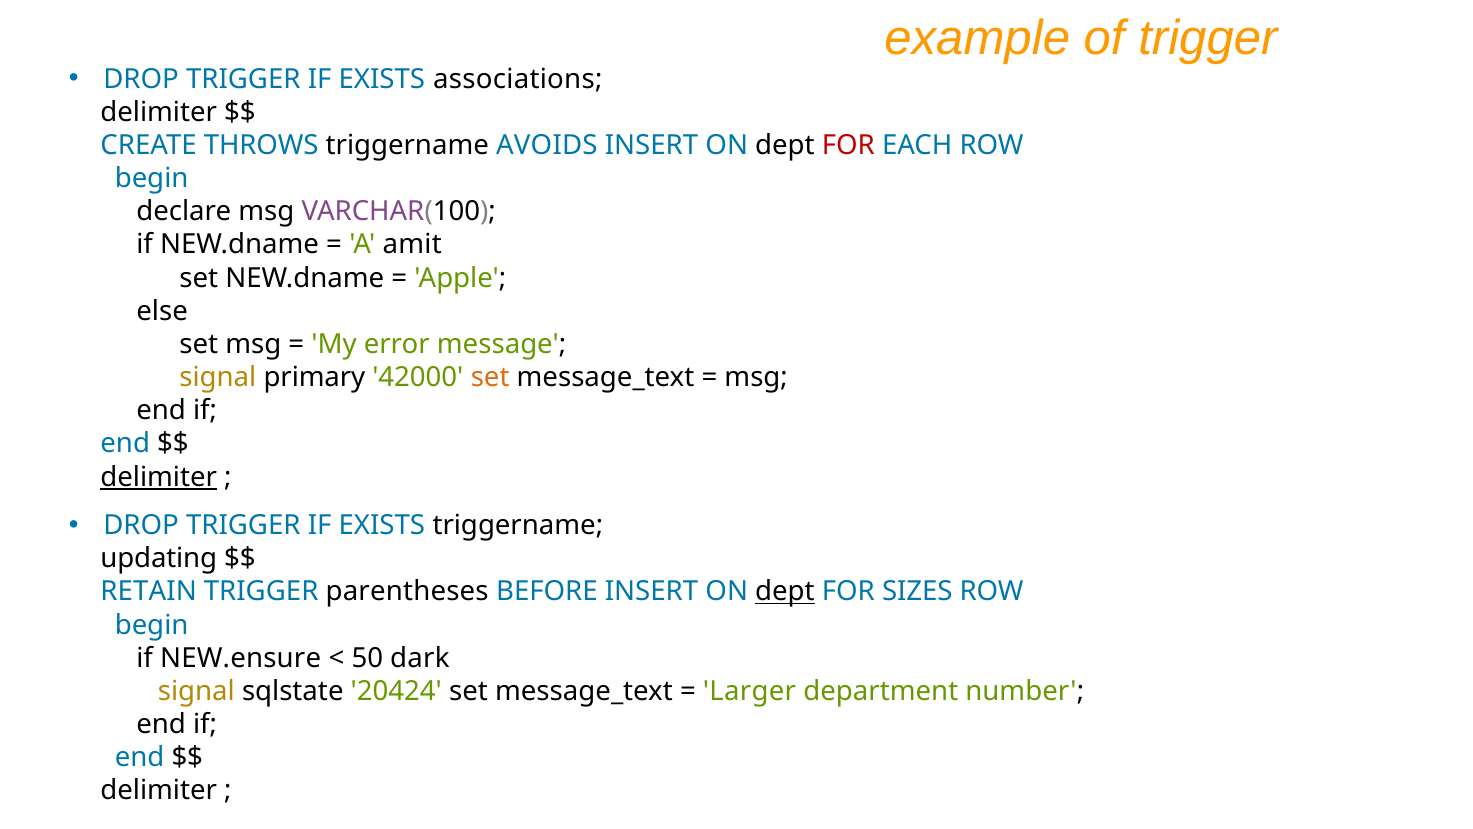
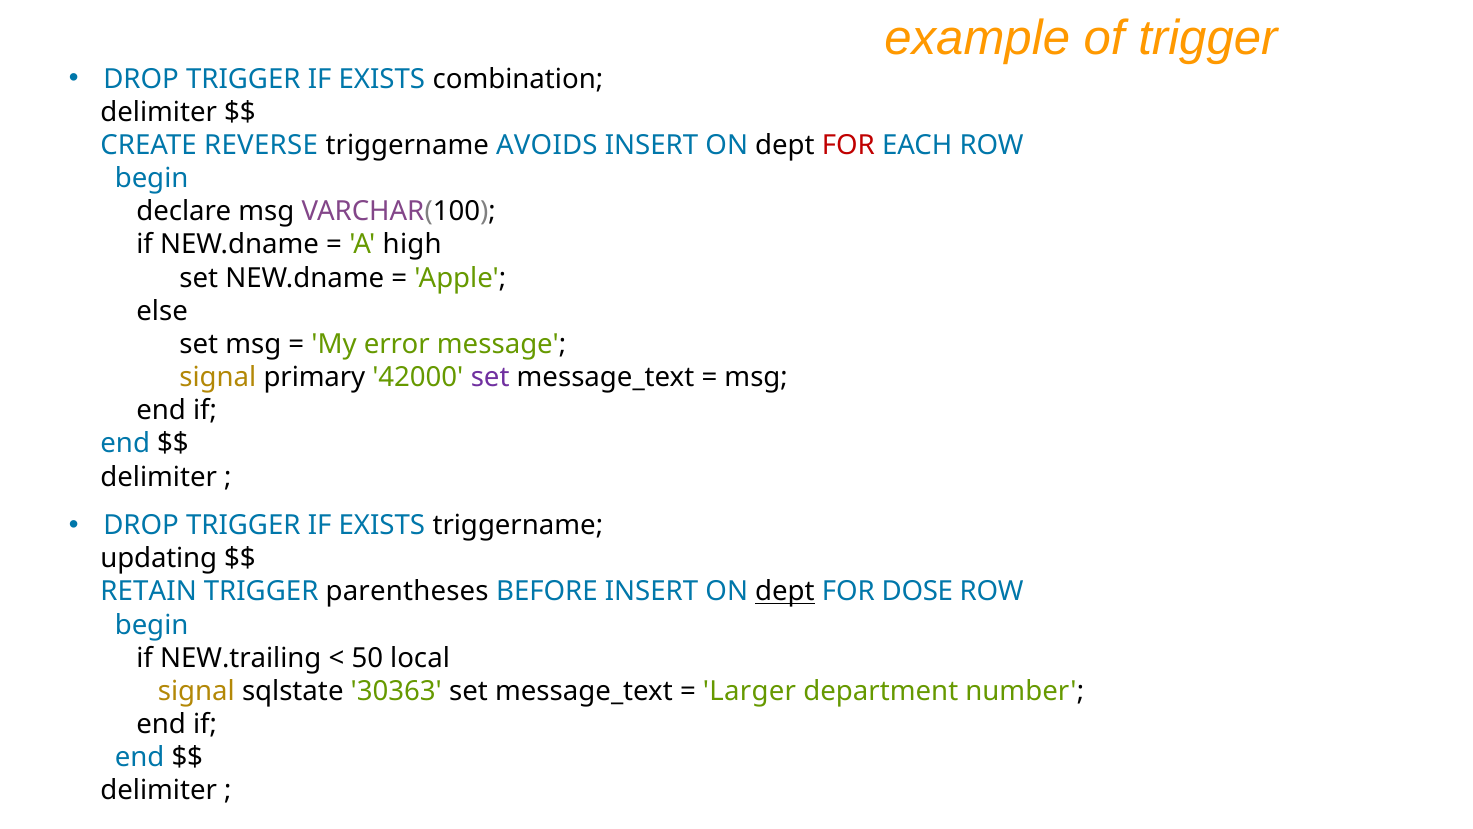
associations: associations -> combination (518, 79)
THROWS: THROWS -> REVERSE (261, 145)
amit: amit -> high (412, 245)
set colour: orange -> purple (490, 377)
delimiter underline: present -> none (159, 477)
SIZES: SIZES -> DOSE (917, 591)
NEW.ensure: NEW.ensure -> NEW.trailing (241, 658)
dark: dark -> local (420, 658)
20424: 20424 -> 30363 (396, 691)
